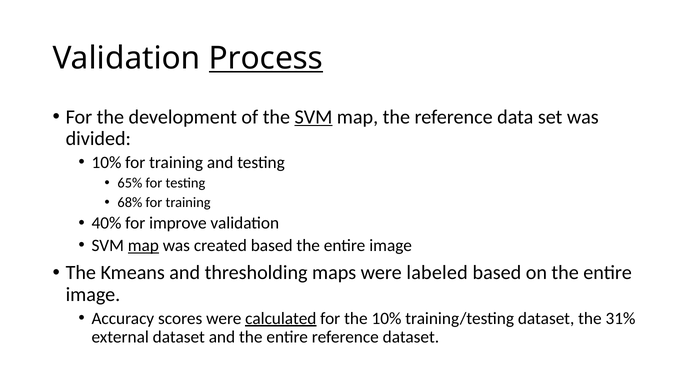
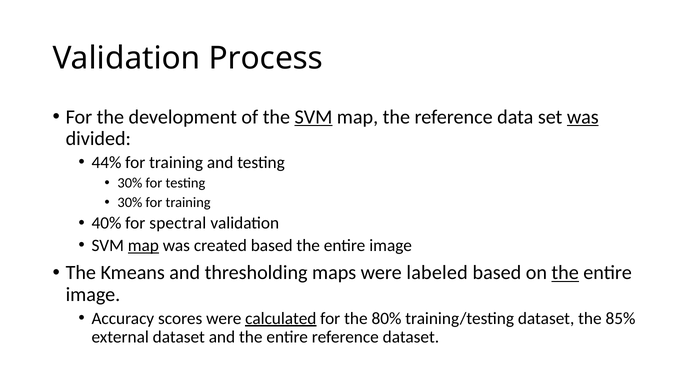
Process underline: present -> none (266, 58)
was underline: none -> present (583, 117)
10%: 10% -> 44% (106, 162)
65%: 65% -> 30% (130, 183)
68%: 68% -> 30% (130, 202)
improve: improve -> spectral (178, 223)
the underline: none -> present (565, 272)
the 10%: 10% -> 80% (386, 318)
31%: 31% -> 85% (620, 318)
